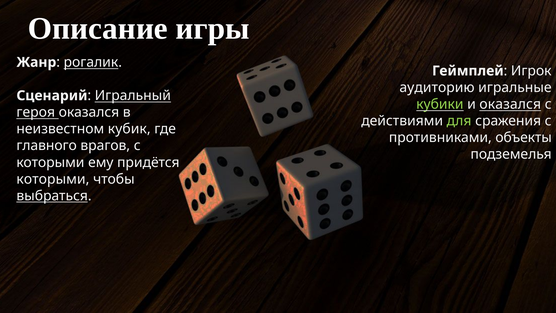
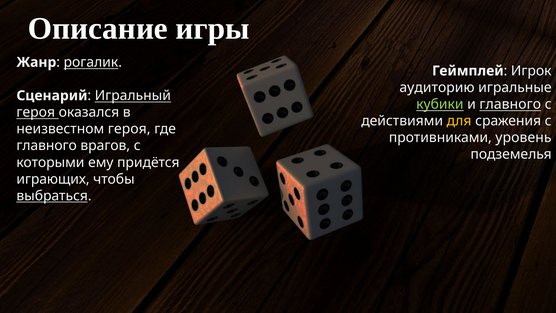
и оказался: оказался -> главного (510, 104)
для colour: light green -> yellow (459, 121)
неизвестном кубик: кубик -> героя (129, 129)
объекты: объекты -> уровень (523, 138)
которыми: которыми -> играющих (53, 179)
